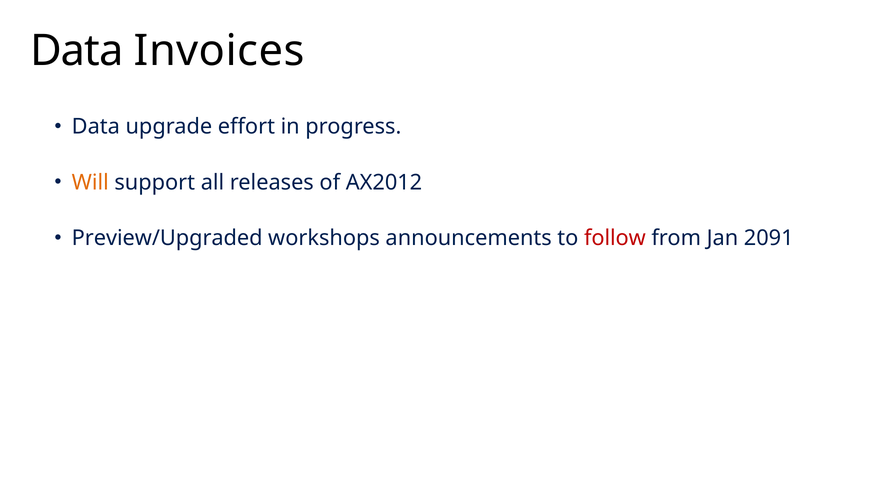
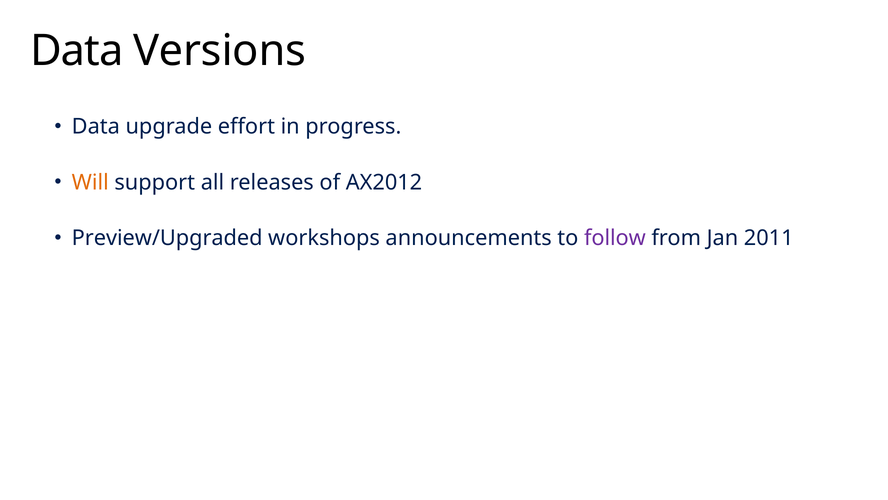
Invoices: Invoices -> Versions (220, 51)
follow colour: red -> purple (615, 238)
2091: 2091 -> 2011 (769, 238)
